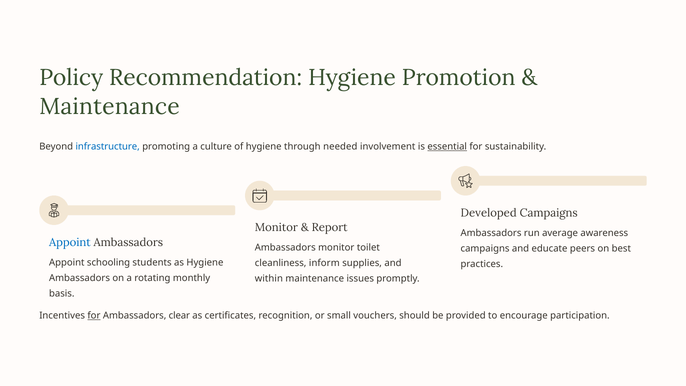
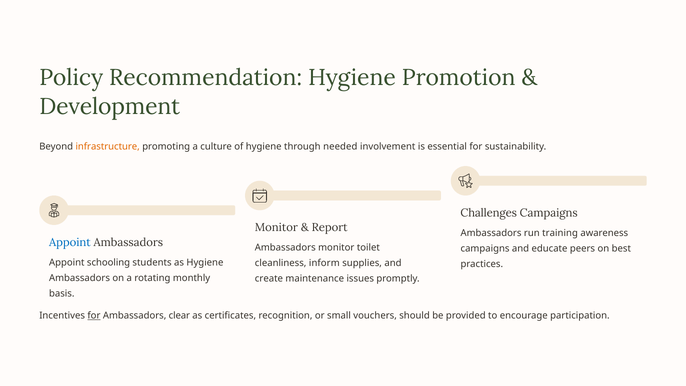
Maintenance: Maintenance -> Development (110, 107)
infrastructure colour: blue -> orange (108, 146)
essential underline: present -> none (447, 146)
Developed: Developed -> Challenges (489, 213)
average: average -> training (560, 233)
within: within -> create (269, 279)
